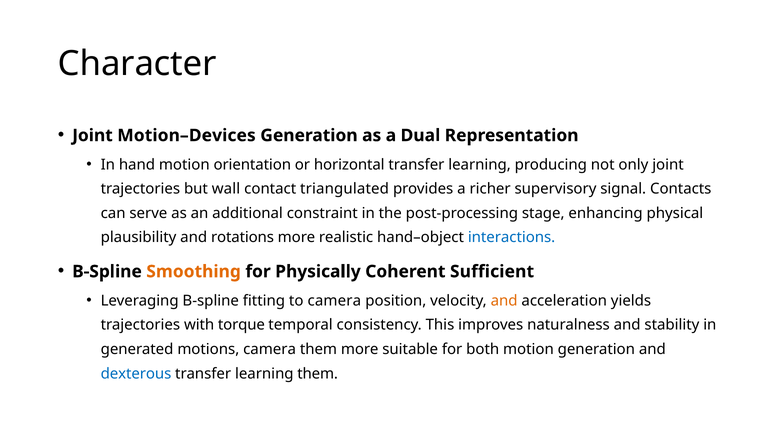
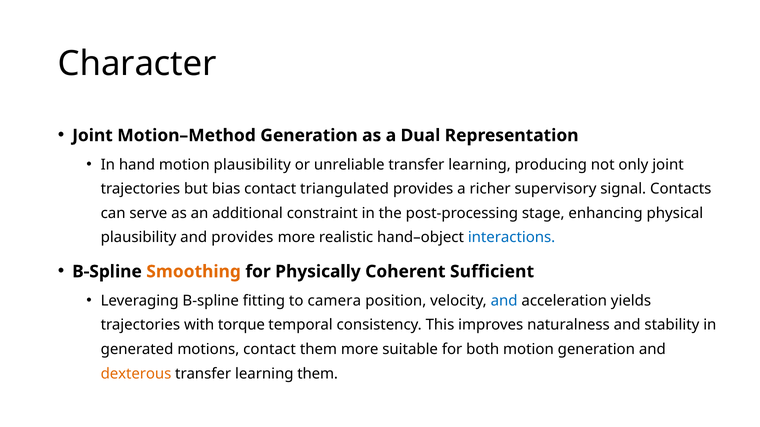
Motion–Devices: Motion–Devices -> Motion–Method (187, 136)
motion orientation: orientation -> plausibility (252, 165)
horizontal: horizontal -> unreliable (349, 165)
wall: wall -> bias (226, 189)
and rotations: rotations -> provides (242, 238)
and colour: orange -> blue (504, 301)
motions camera: camera -> contact (269, 350)
dexterous colour: blue -> orange (136, 374)
